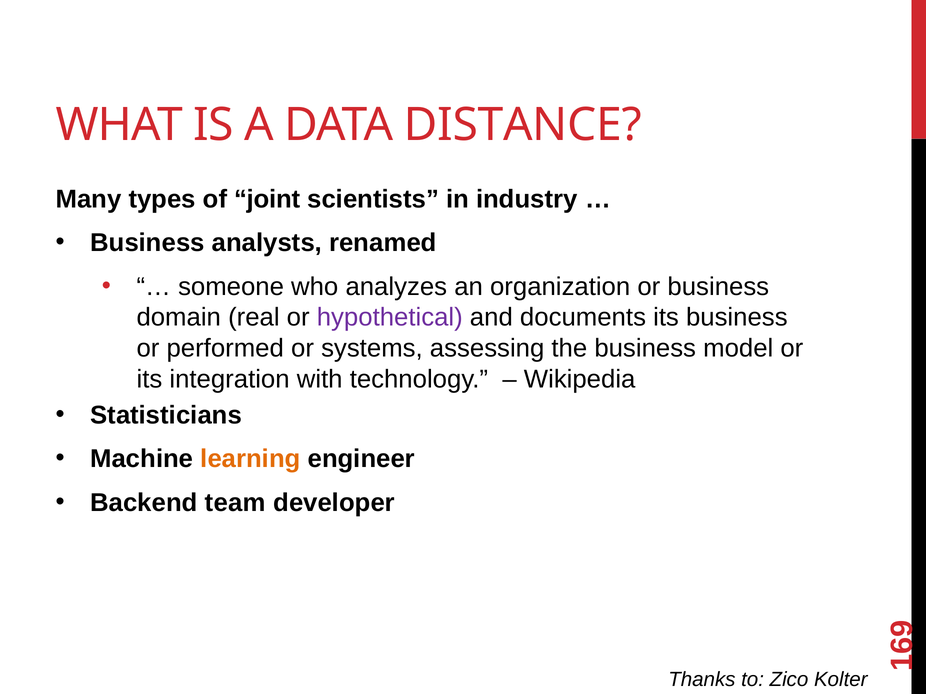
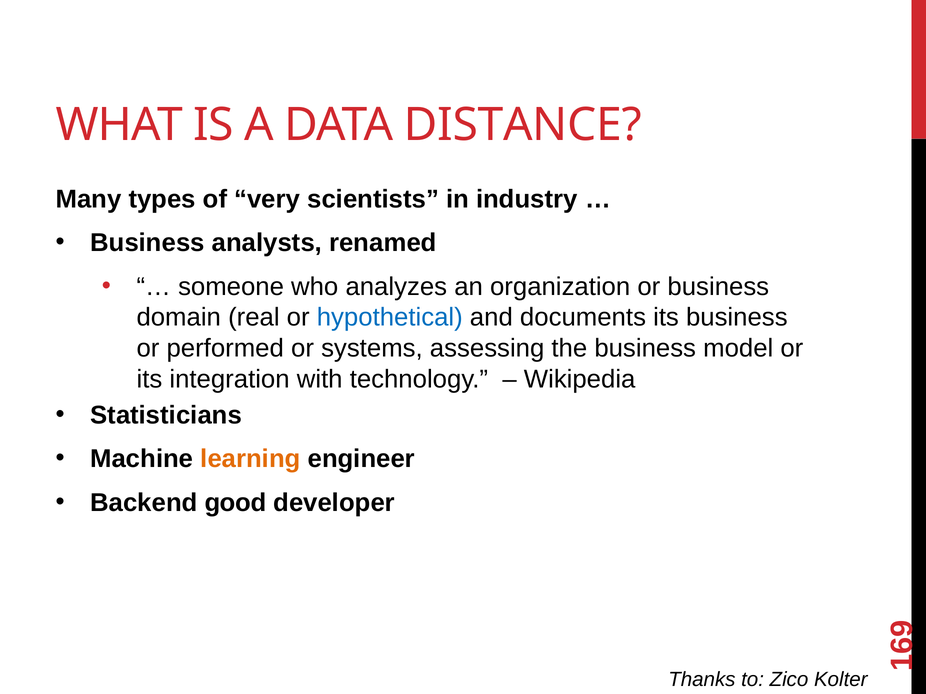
joint: joint -> very (267, 199)
hypothetical colour: purple -> blue (390, 318)
team: team -> good (236, 503)
